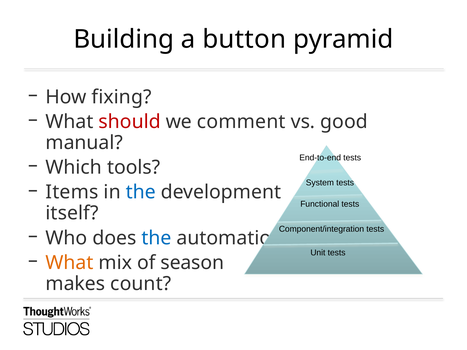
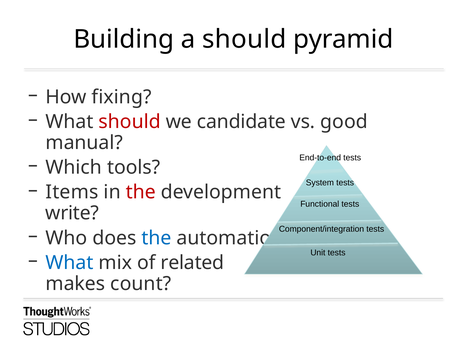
a button: button -> should (244, 39)
comment: comment -> candidate (241, 122)
the colour: blue -> red (141, 192)
itself: itself -> write (72, 213)
What colour: orange -> blue (70, 263)
season: season -> related (192, 263)
